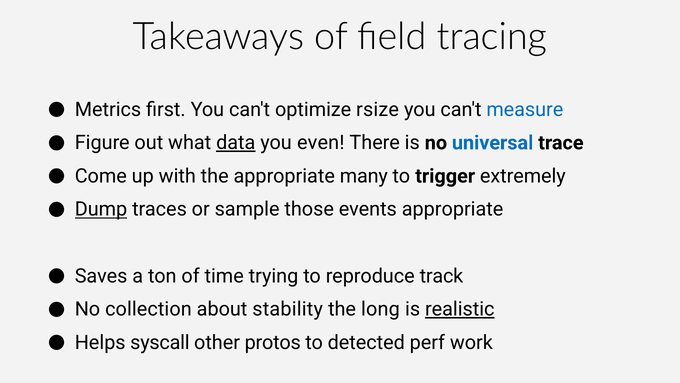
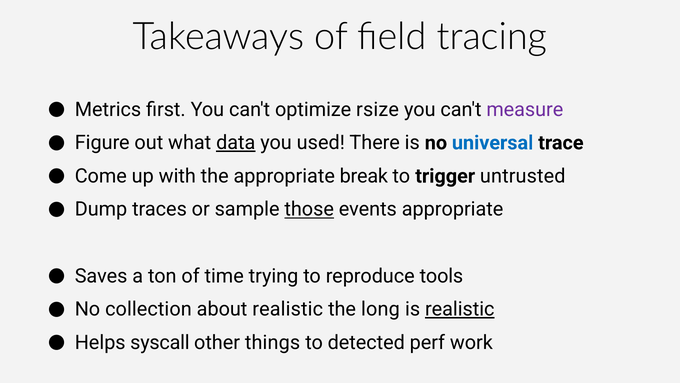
measure colour: blue -> purple (525, 109)
even: even -> used (321, 143)
many: many -> break (364, 176)
extremely: extremely -> untrusted (523, 176)
Dump underline: present -> none (101, 209)
those underline: none -> present (309, 209)
track: track -> tools (441, 276)
about stability: stability -> realistic (288, 309)
protos: protos -> things (273, 342)
